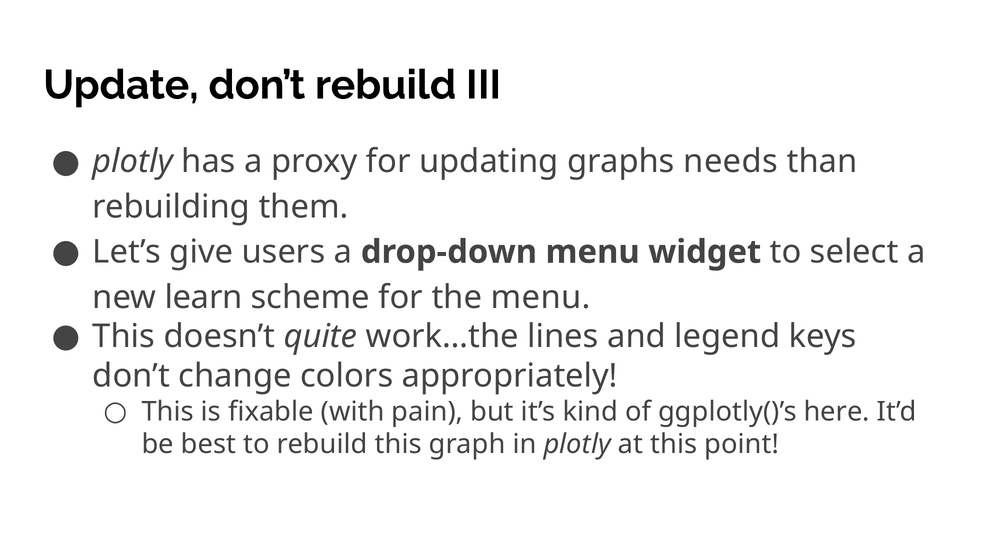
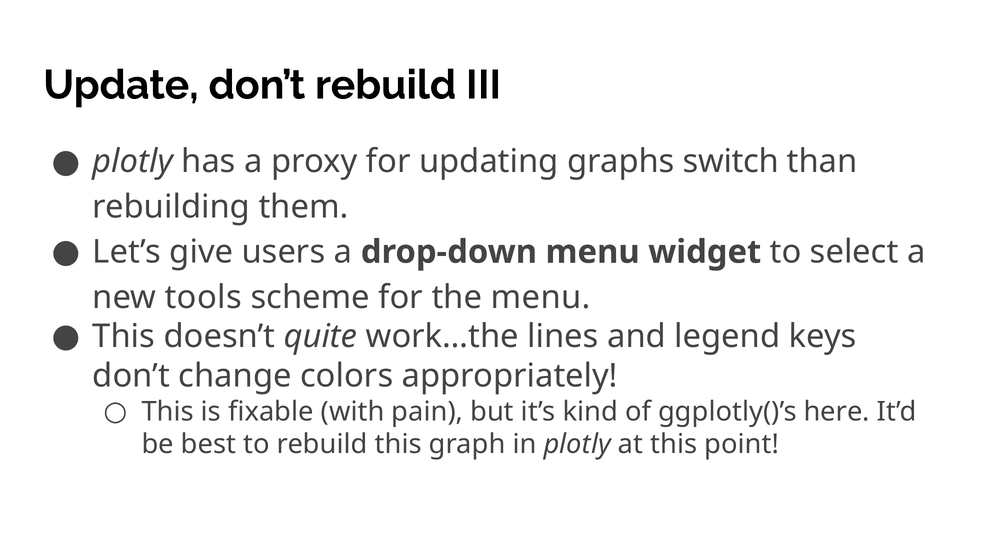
needs: needs -> switch (731, 162)
learn: learn -> tools (203, 297)
